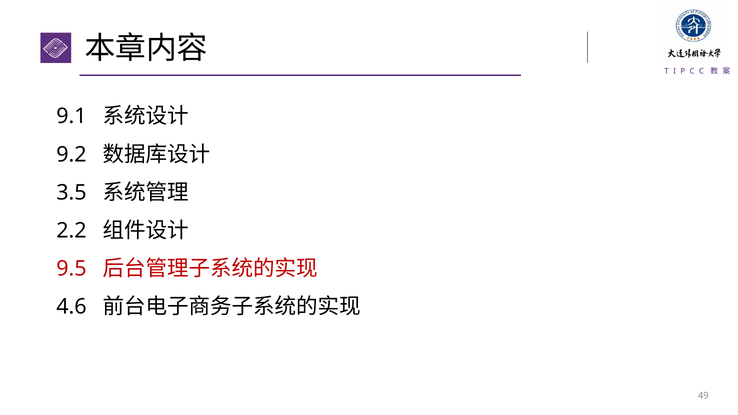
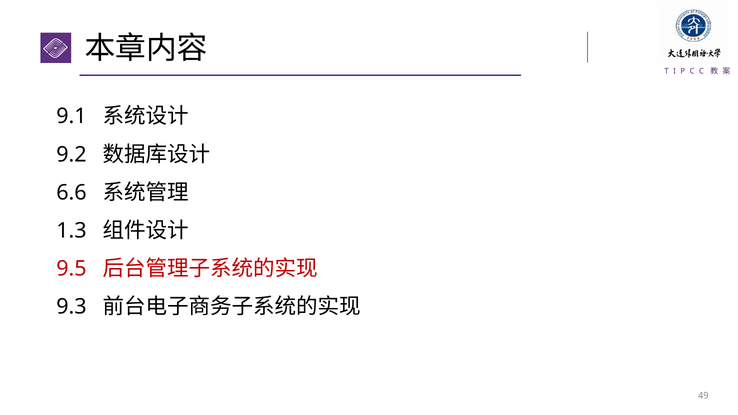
3.5: 3.5 -> 6.6 (71, 193)
2.2: 2.2 -> 1.3 (71, 231)
4.6: 4.6 -> 9.3 (71, 307)
